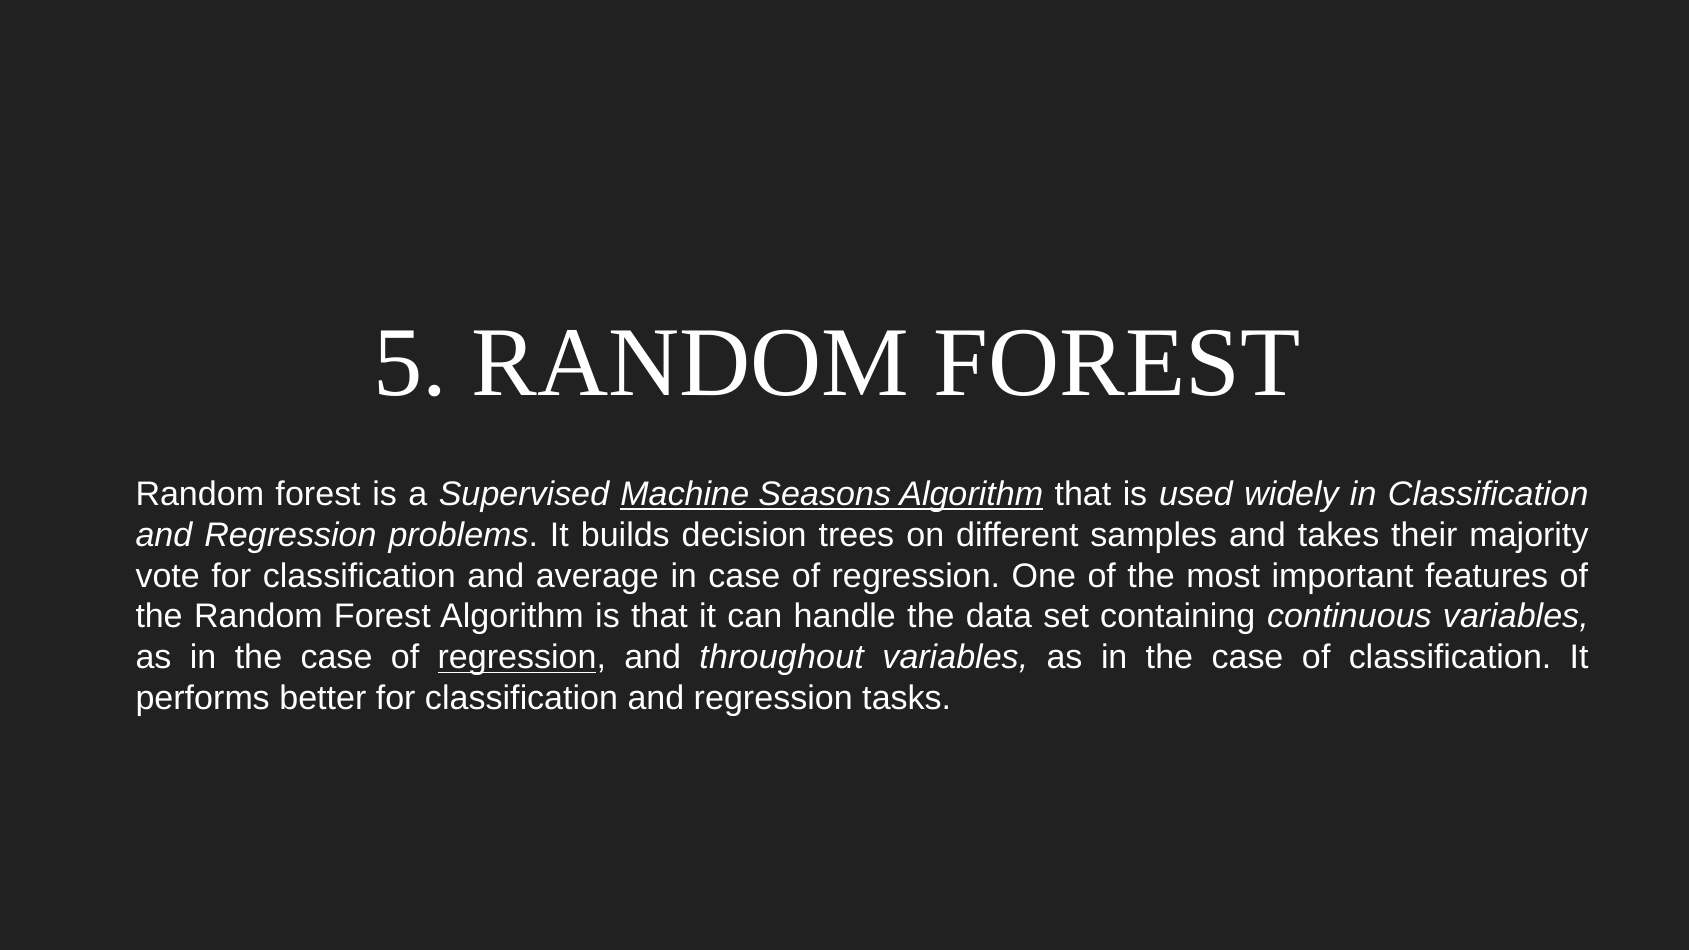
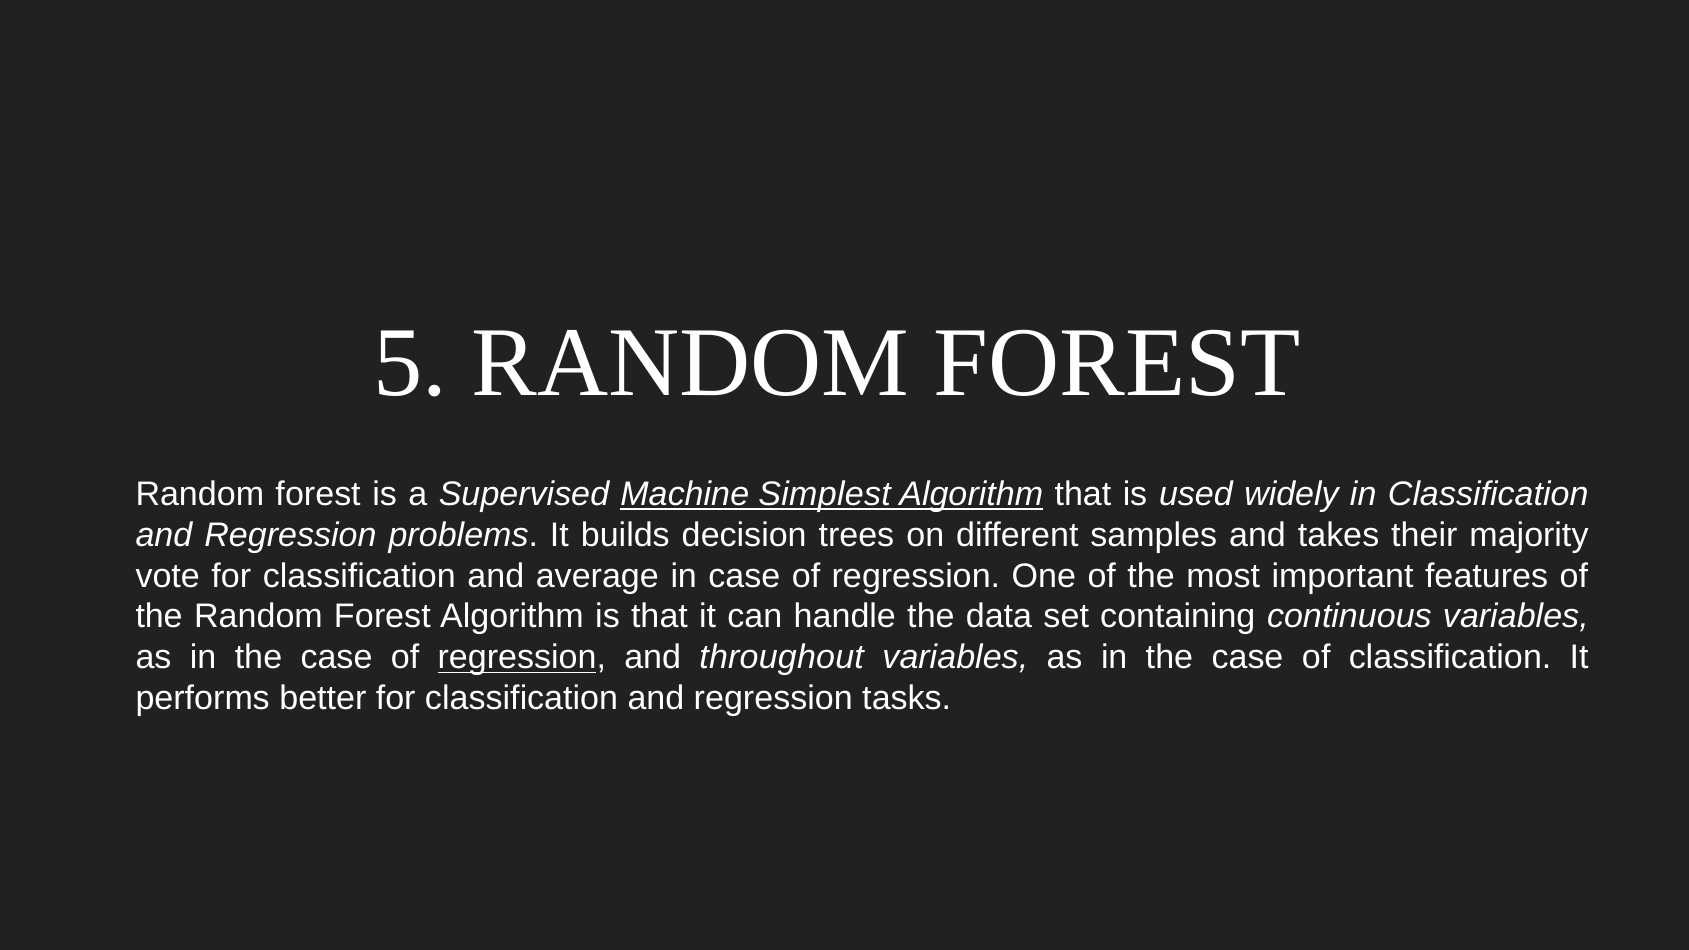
Seasons: Seasons -> Simplest (825, 494)
